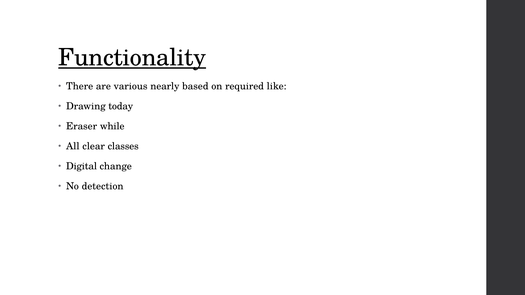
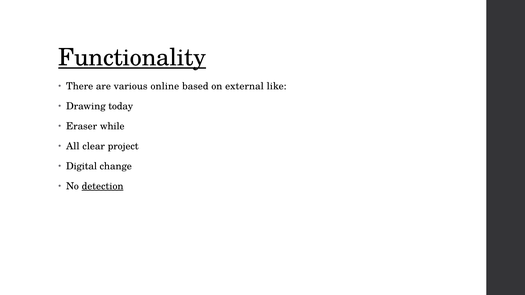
nearly: nearly -> online (165, 86)
required: required -> external (244, 86)
classes: classes -> project (123, 146)
detection underline: none -> present (103, 186)
